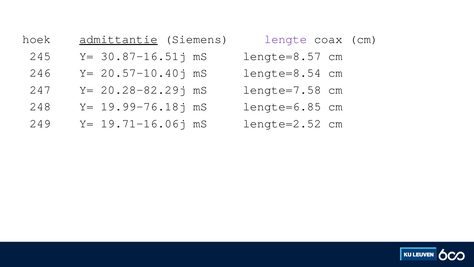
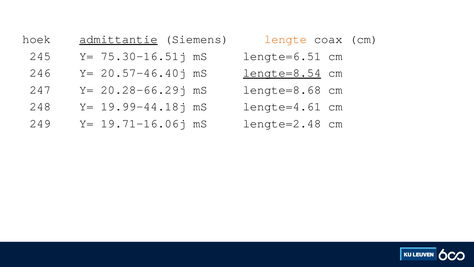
lengte colour: purple -> orange (286, 39)
30.87-16.51j: 30.87-16.51j -> 75.30-16.51j (143, 56)
lengte=8.57: lengte=8.57 -> lengte=6.51 (282, 56)
20.57-10.40j: 20.57-10.40j -> 20.57-46.40j (143, 73)
lengte=8.54 underline: none -> present (282, 73)
20.28-82.29j: 20.28-82.29j -> 20.28-66.29j (143, 90)
lengte=7.58: lengte=7.58 -> lengte=8.68 (282, 90)
19.99-76.18j: 19.99-76.18j -> 19.99-44.18j (143, 107)
lengte=6.85: lengte=6.85 -> lengte=4.61 (282, 107)
lengte=2.52: lengte=2.52 -> lengte=2.48 (282, 123)
